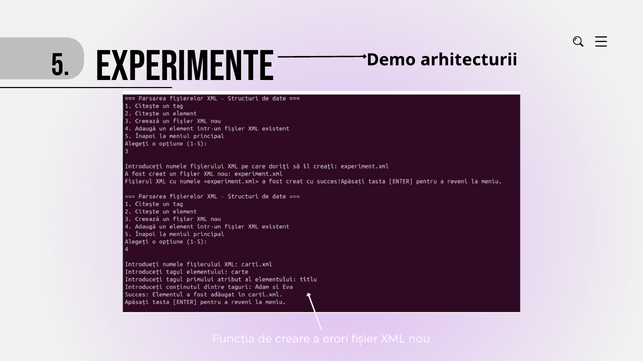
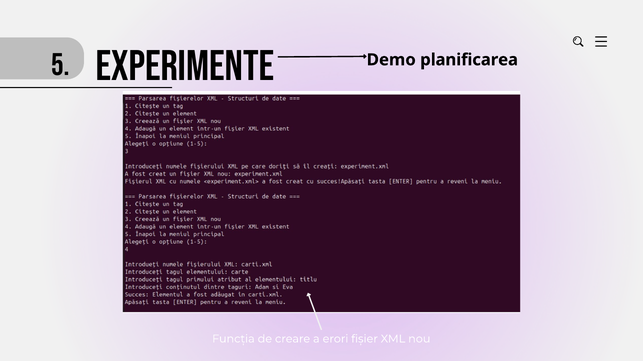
arhitecturii: arhitecturii -> planificarea (469, 60)
